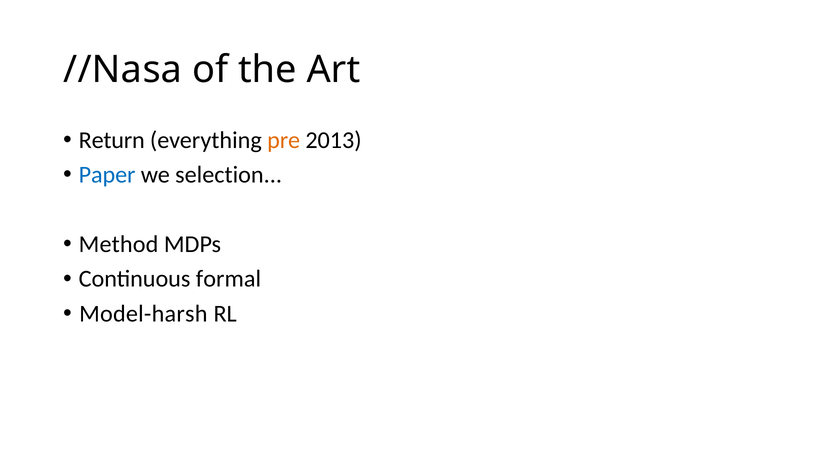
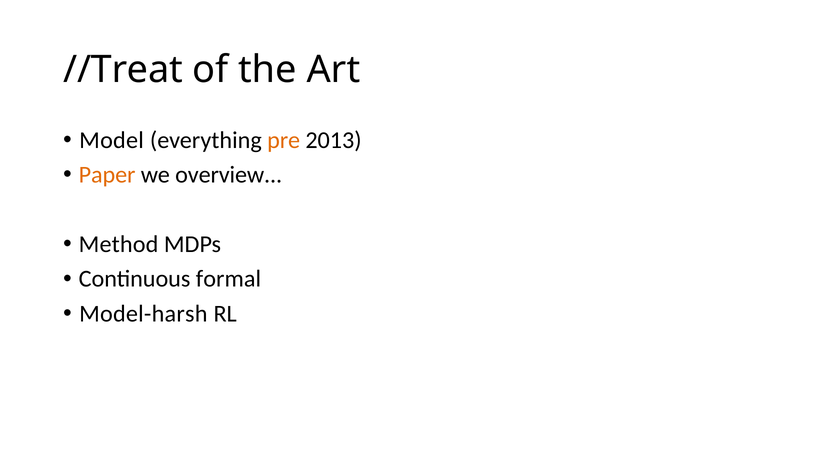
//Nasa: //Nasa -> //Treat (123, 70)
Return: Return -> Model (112, 140)
Paper colour: blue -> orange (107, 175)
selection: selection -> overview (229, 175)
